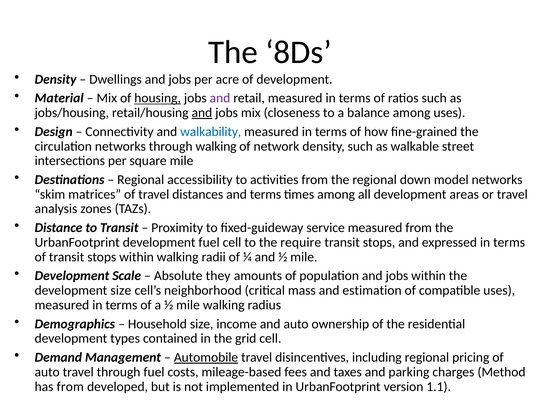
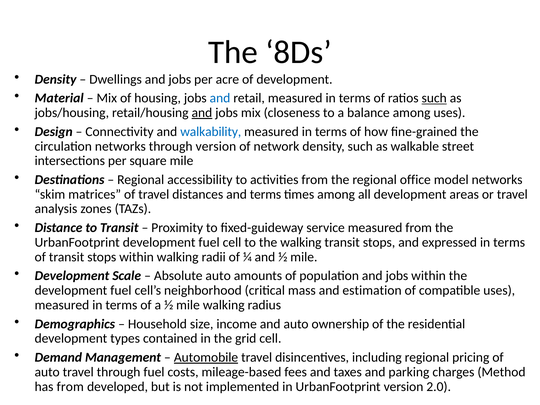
housing underline: present -> none (158, 98)
and colour: purple -> blue (220, 98)
such underline: none -> present (434, 98)
through walking: walking -> version (216, 146)
down: down -> office (415, 180)
the require: require -> walking (301, 242)
Absolute they: they -> auto (218, 276)
size: size -> fuel (121, 290)
1.1: 1.1 -> 2.0 (439, 387)
